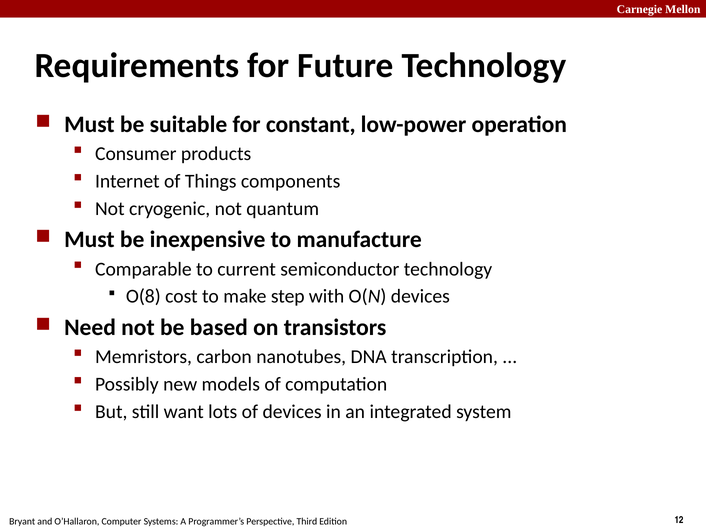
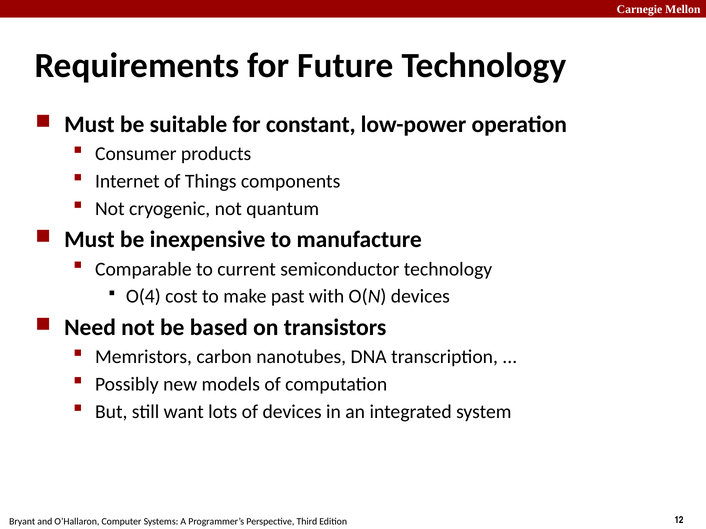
O(8: O(8 -> O(4 (143, 297)
step: step -> past (288, 297)
